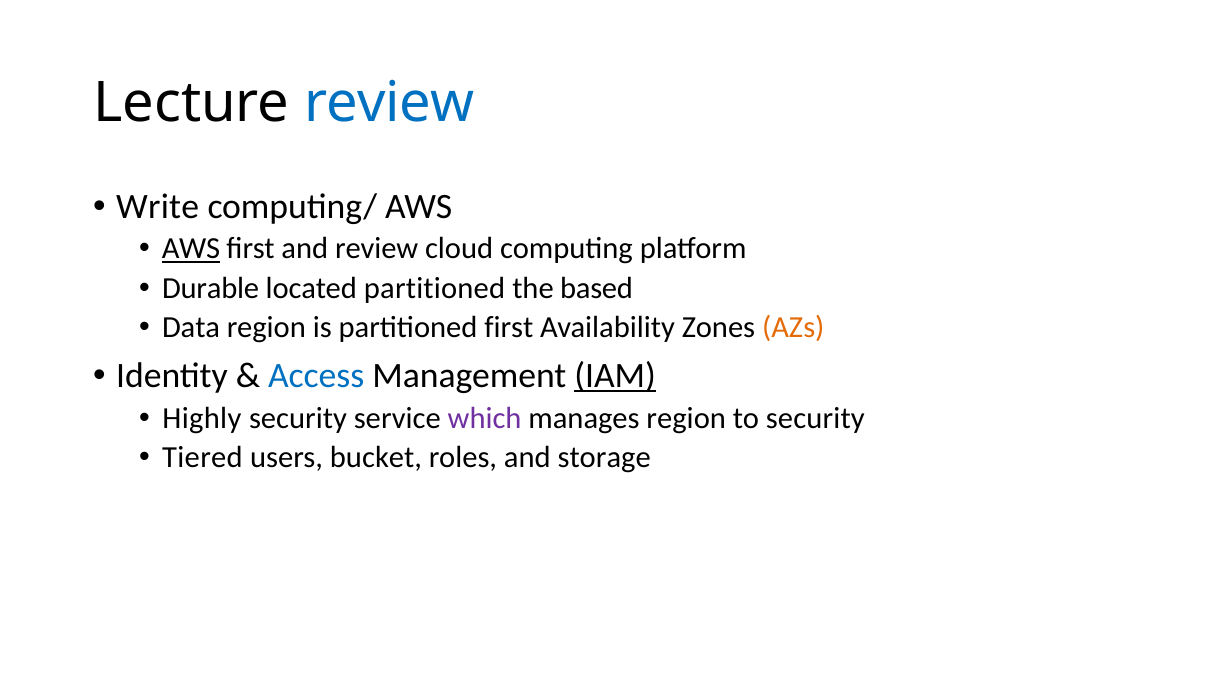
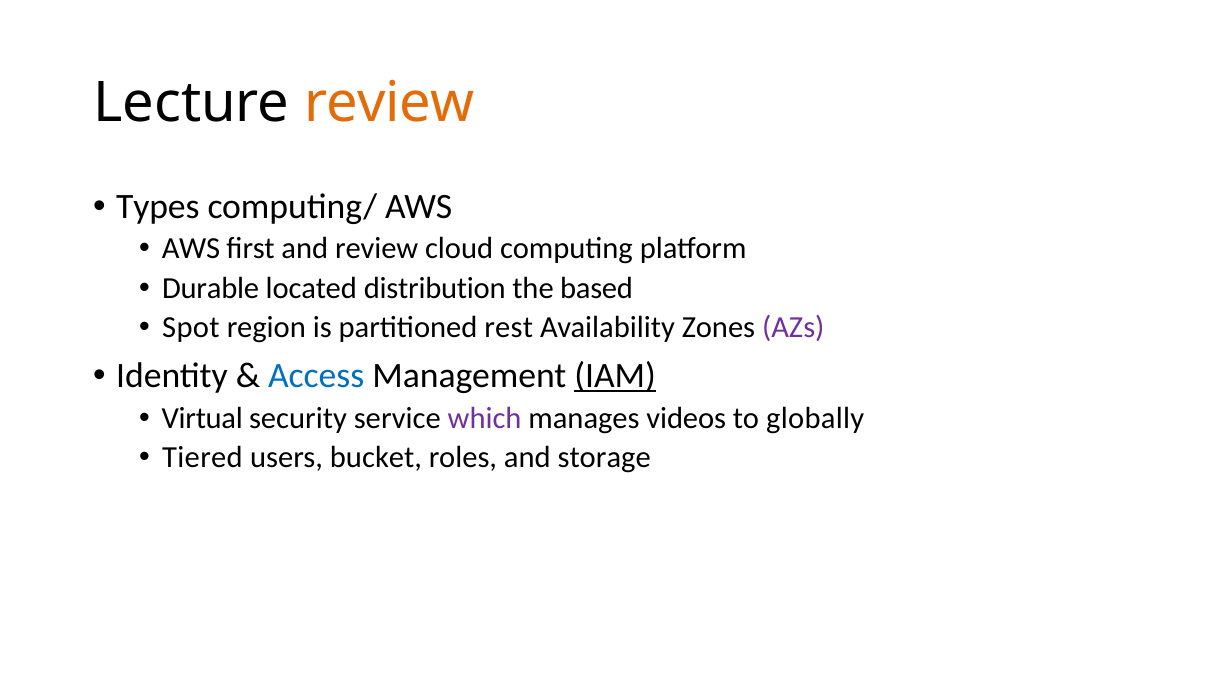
review colour: blue -> orange (390, 103)
Write: Write -> Types (158, 207)
AWS underline: present -> none (191, 249)
located partitioned: partitioned -> distribution (435, 288)
Data: Data -> Spot (191, 328)
partitioned first: first -> rest (509, 328)
AZs colour: orange -> purple (793, 328)
Highly: Highly -> Virtual (202, 418)
manages region: region -> videos (686, 418)
to security: security -> globally (815, 418)
